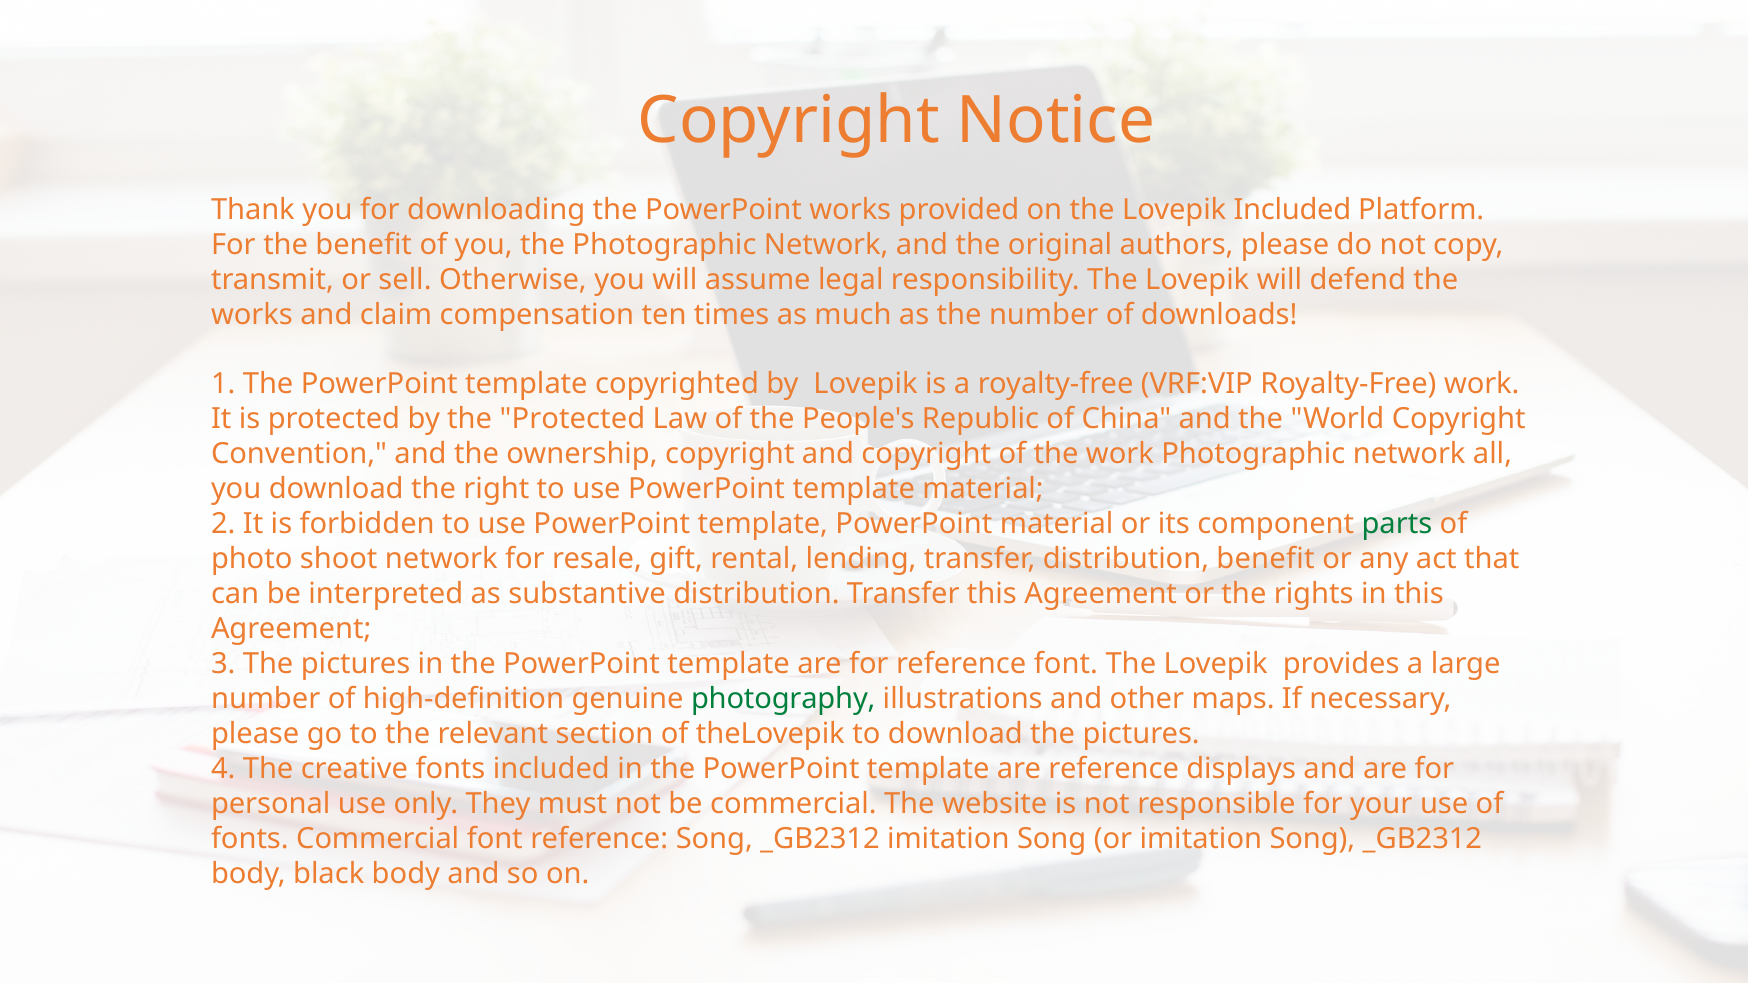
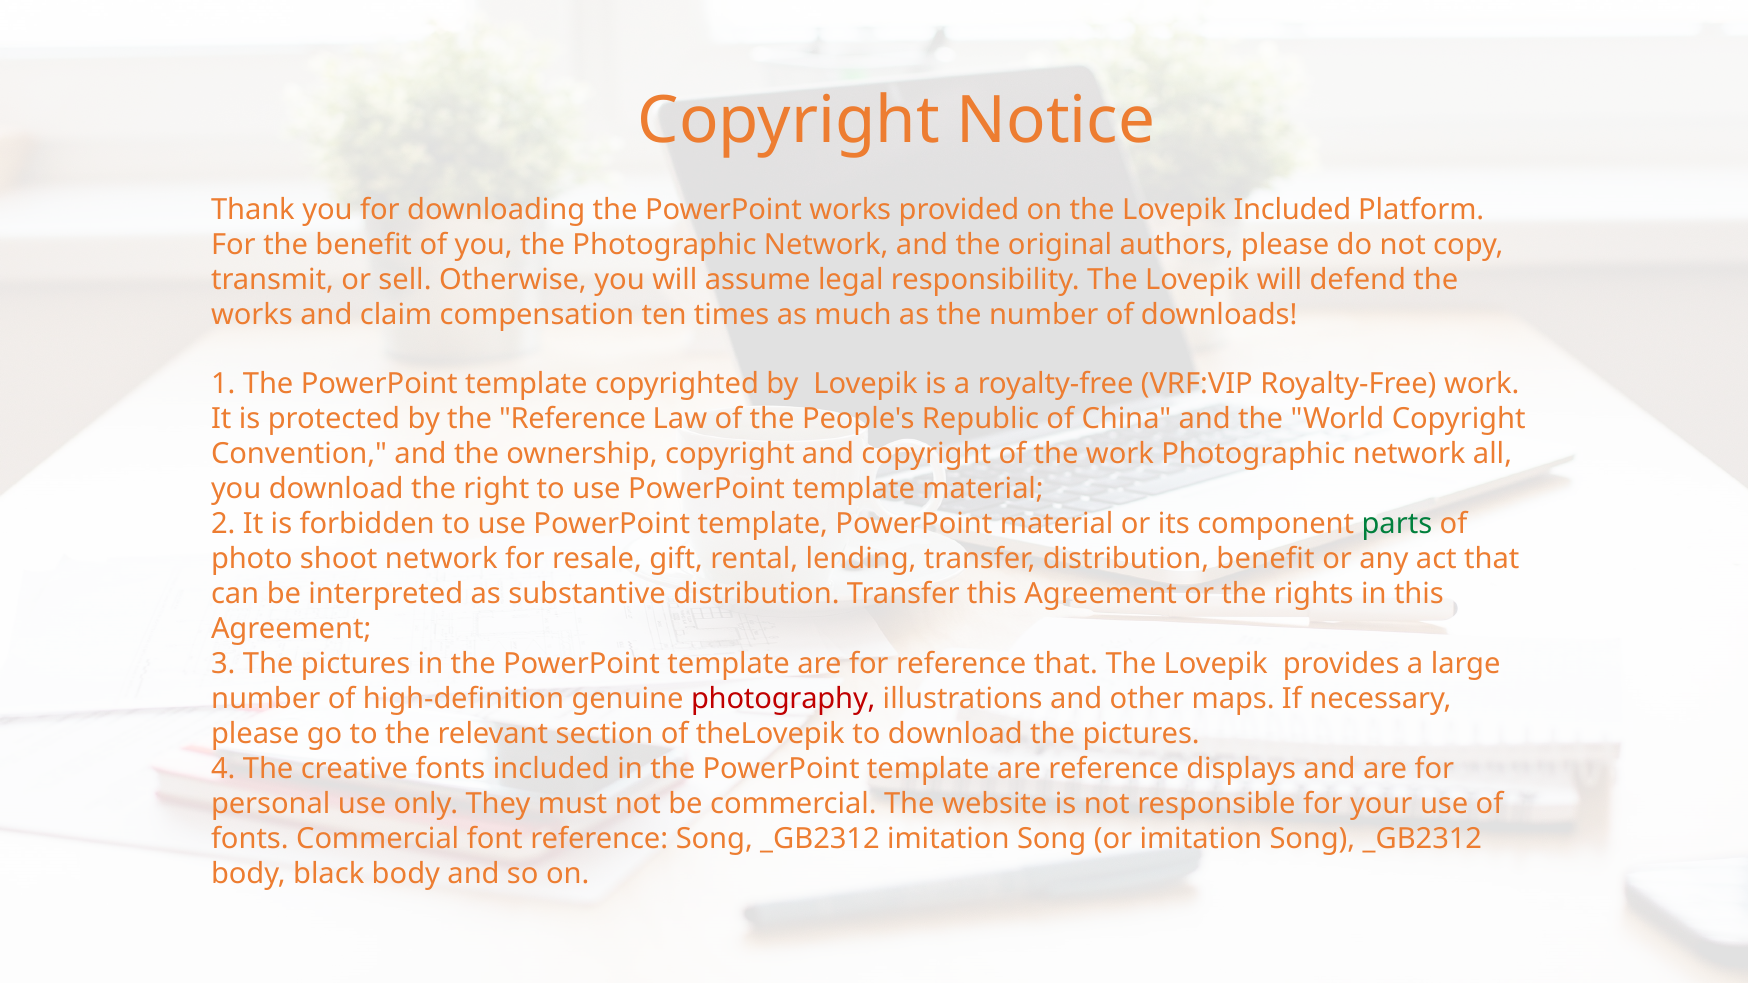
the Protected: Protected -> Reference (573, 419)
reference font: font -> that (1066, 664)
photography colour: green -> red (783, 699)
